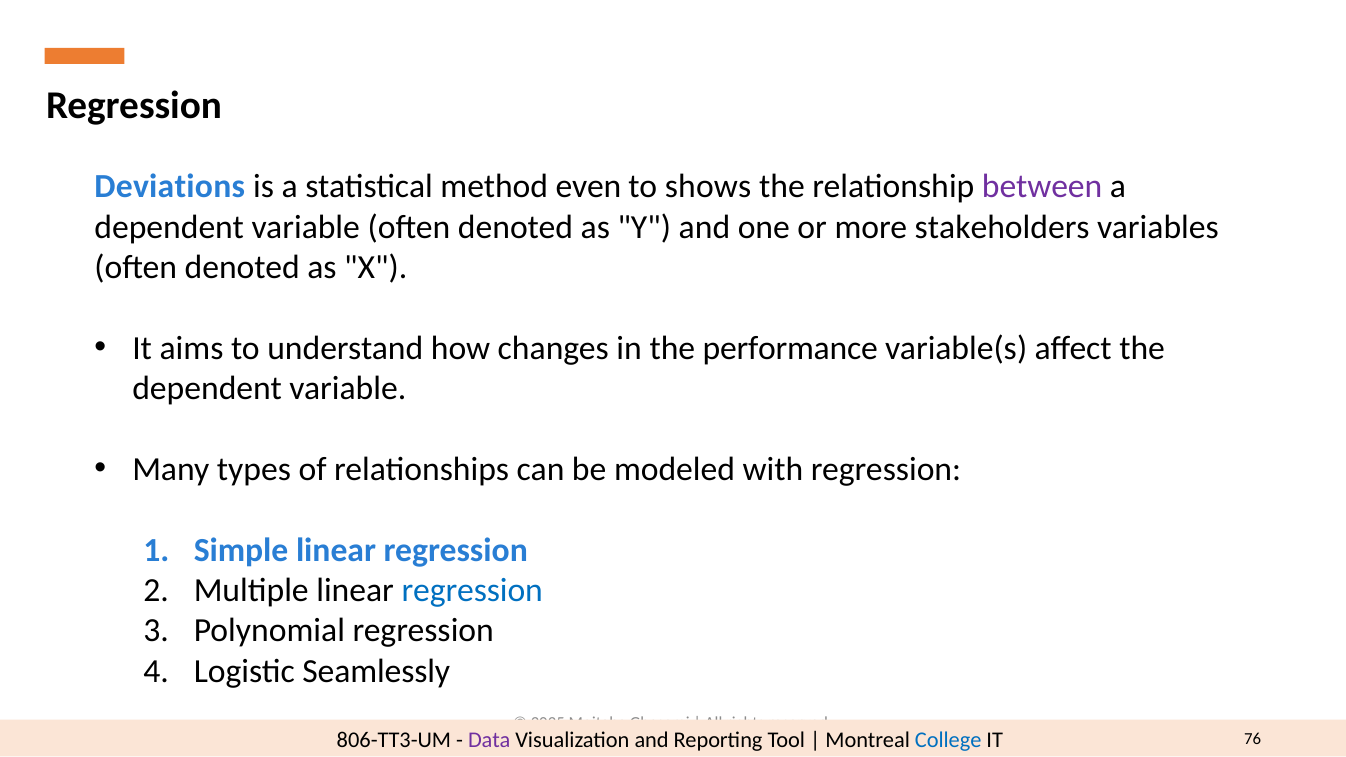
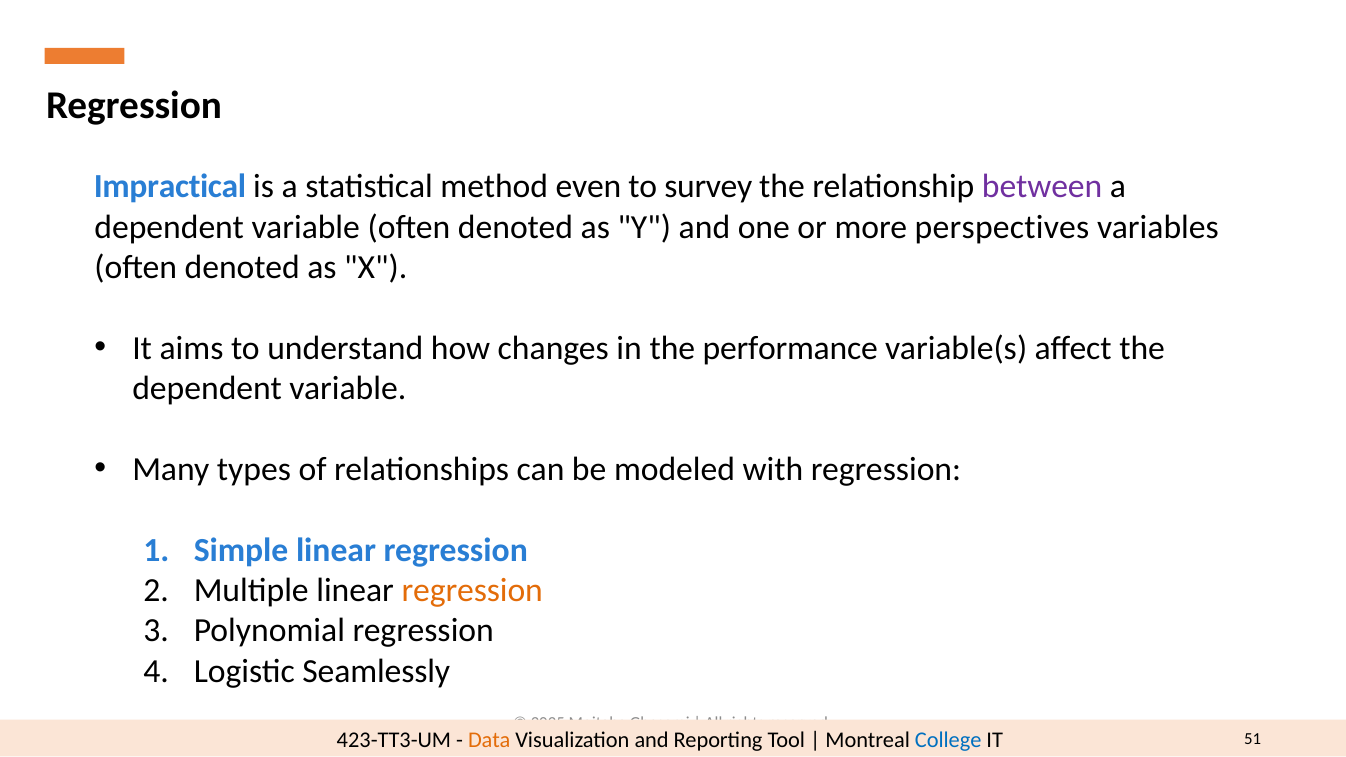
Deviations: Deviations -> Impractical (170, 187)
shows: shows -> survey (708, 187)
stakeholders: stakeholders -> perspectives (1002, 227)
regression colour: blue -> orange (472, 590)
806-TT3-UM: 806-TT3-UM -> 423-TT3-UM (394, 740)
Data colour: purple -> orange (489, 740)
76: 76 -> 51 (1253, 739)
